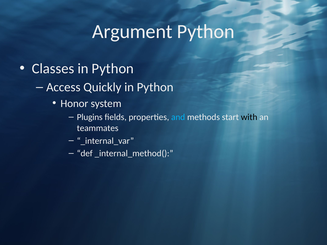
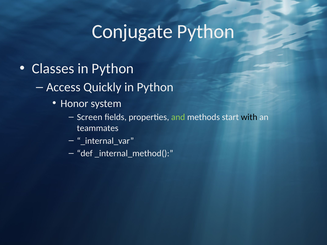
Argument: Argument -> Conjugate (132, 32)
Plugins: Plugins -> Screen (90, 117)
and colour: light blue -> light green (178, 117)
